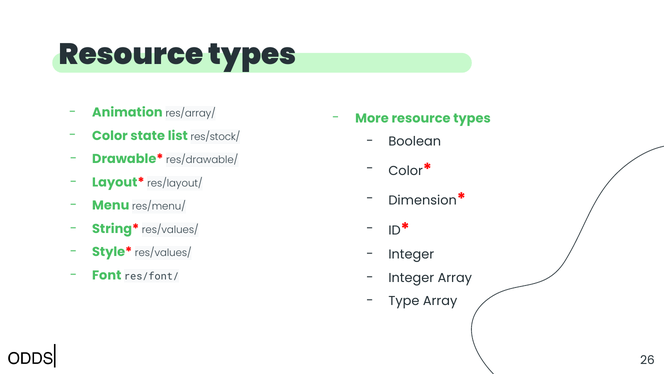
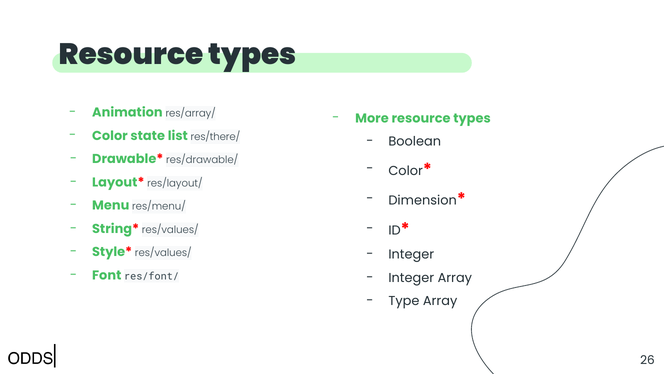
res/stock/: res/stock/ -> res/there/ (215, 137)
